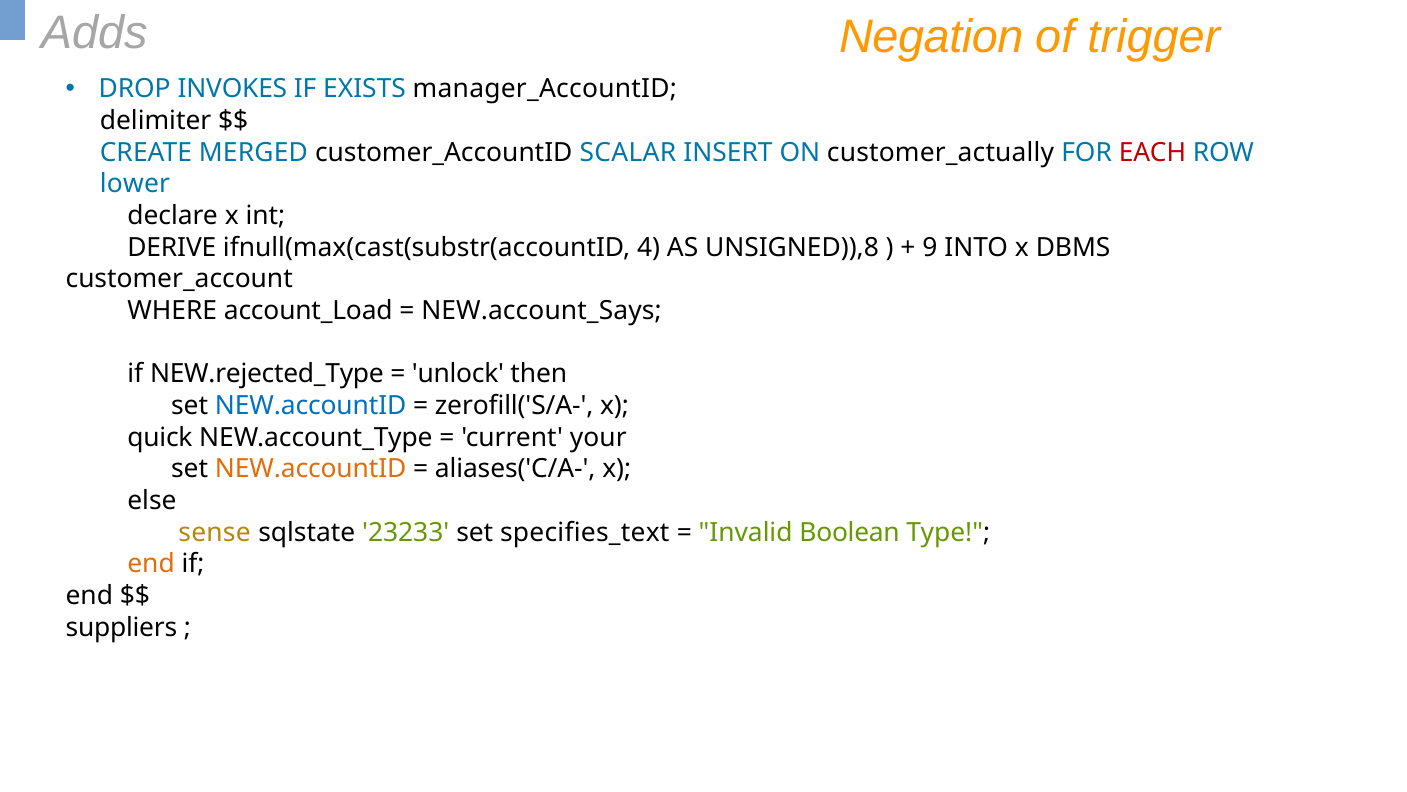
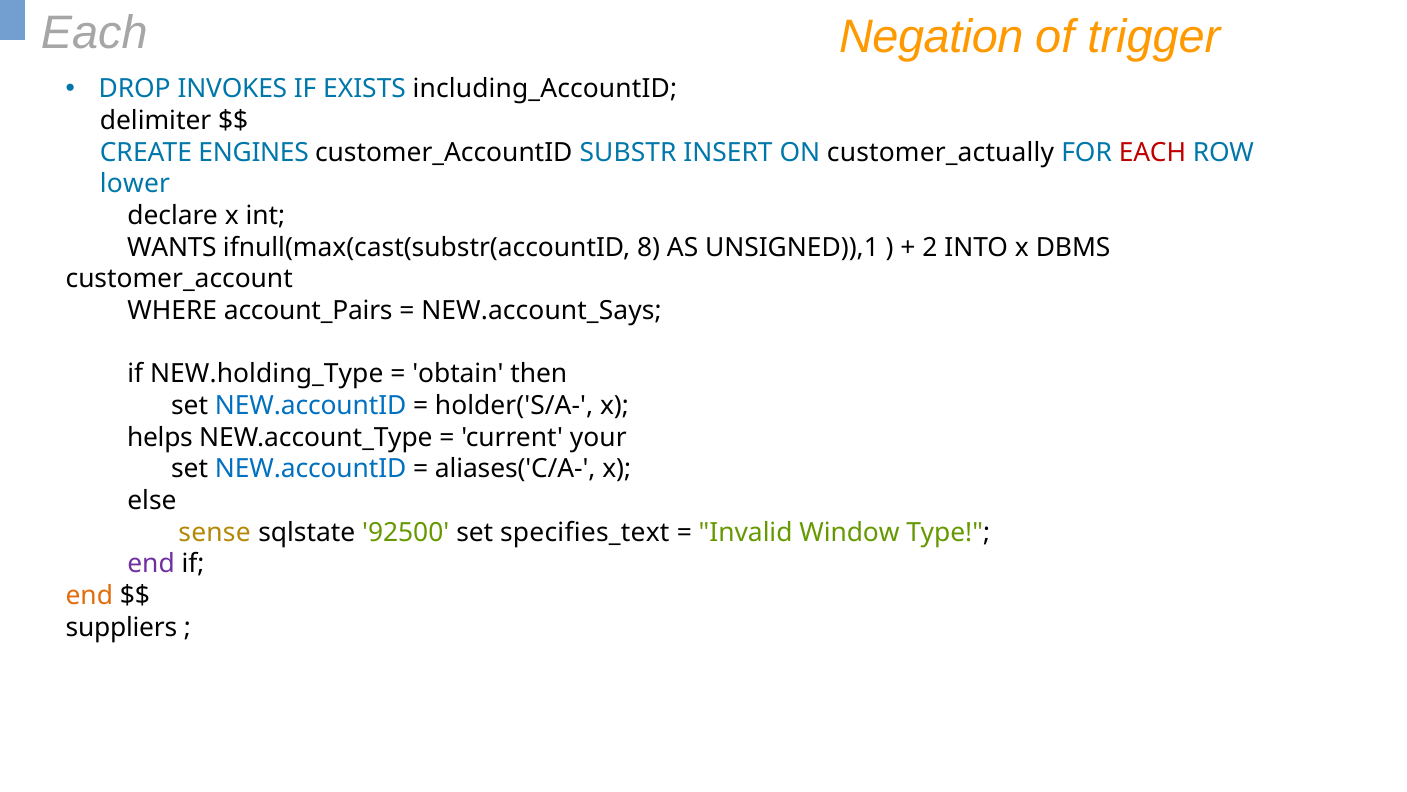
Adds: Adds -> Each (94, 33)
manager_AccountID: manager_AccountID -> including_AccountID (545, 89)
MERGED: MERGED -> ENGINES (254, 152)
SCALAR: SCALAR -> SUBSTR (628, 152)
DERIVE: DERIVE -> WANTS (172, 247)
4: 4 -> 8 (649, 247)
UNSIGNED)),8: UNSIGNED)),8 -> UNSIGNED)),1 (792, 247)
9: 9 -> 2 (930, 247)
account_Load: account_Load -> account_Pairs (308, 310)
NEW.rejected_Type: NEW.rejected_Type -> NEW.holding_Type (267, 374)
unlock: unlock -> obtain (458, 374)
zerofill('S/A-: zerofill('S/A- -> holder('S/A- (514, 405)
quick: quick -> helps (160, 437)
NEW.accountID colour: orange -> blue (311, 469)
23233: 23233 -> 92500 (406, 532)
Boolean: Boolean -> Window (849, 532)
end colour: orange -> purple (151, 564)
end colour: black -> orange (89, 595)
